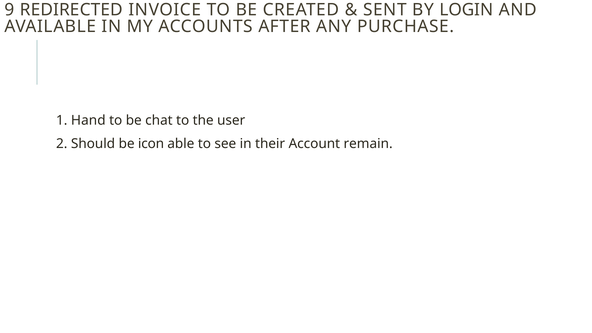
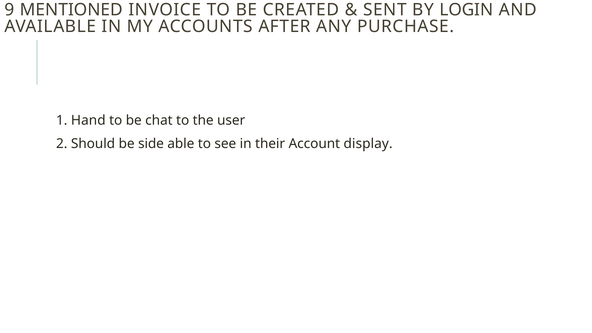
REDIRECTED: REDIRECTED -> MENTIONED (71, 10)
icon: icon -> side (151, 144)
remain: remain -> display (368, 144)
